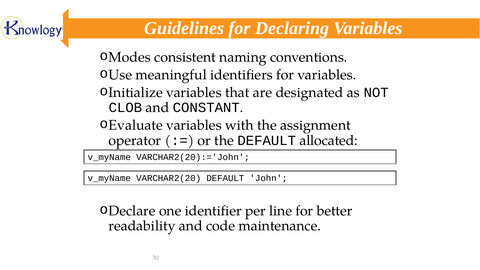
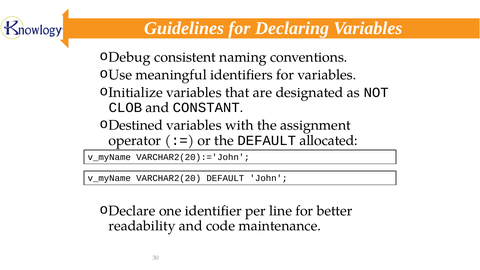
Modes: Modes -> Debug (130, 57)
Evaluate: Evaluate -> Destined (136, 125)
